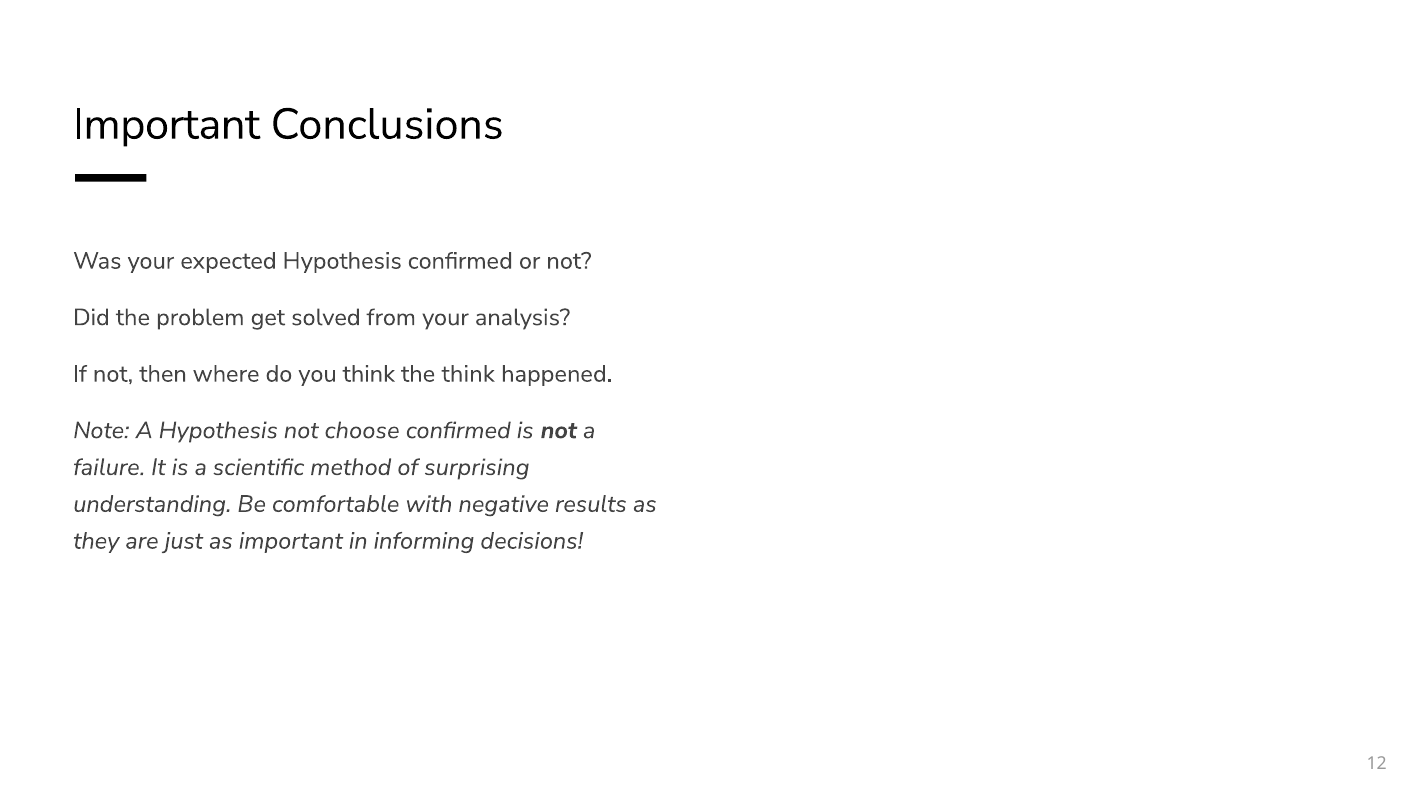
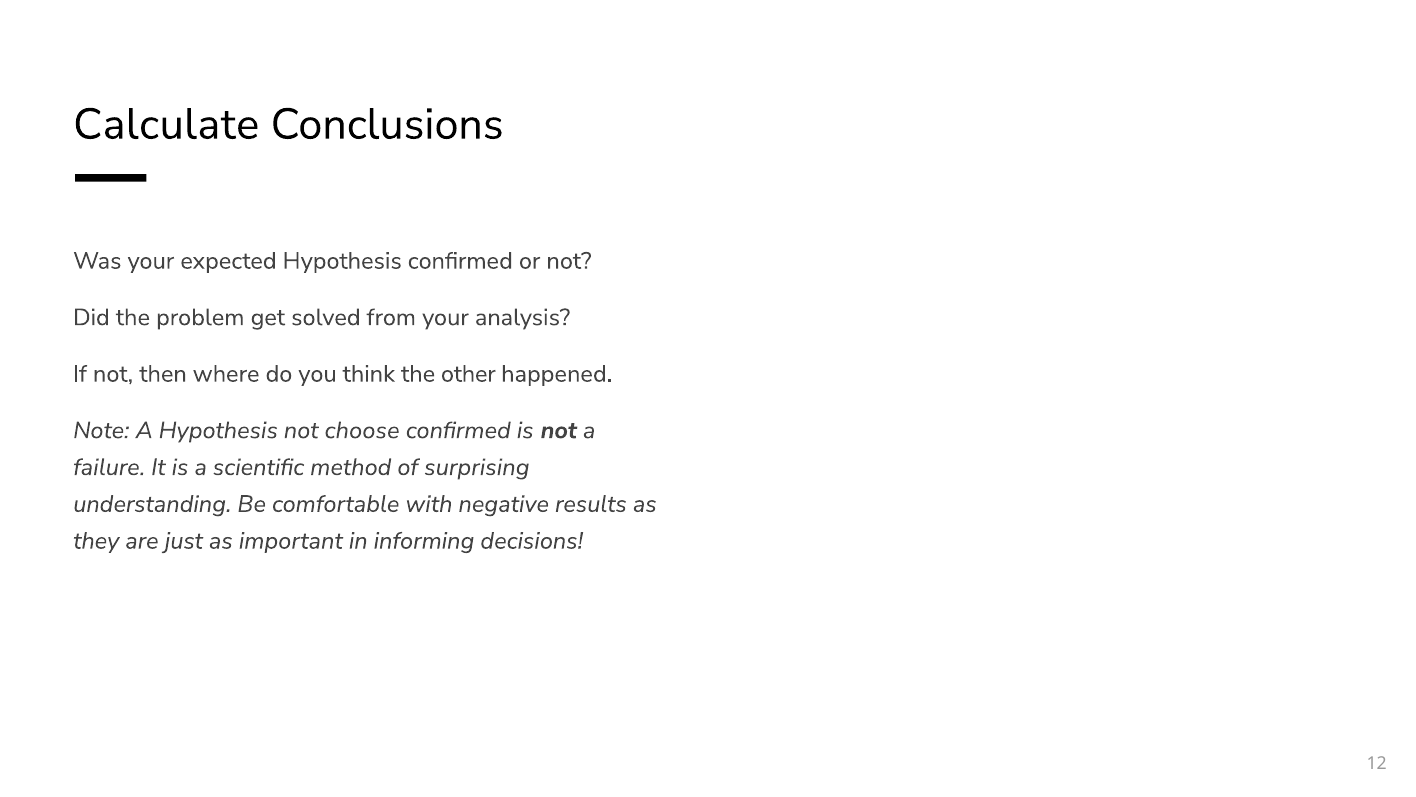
Important: Important -> Calculate (166, 124)
the think: think -> other (468, 374)
